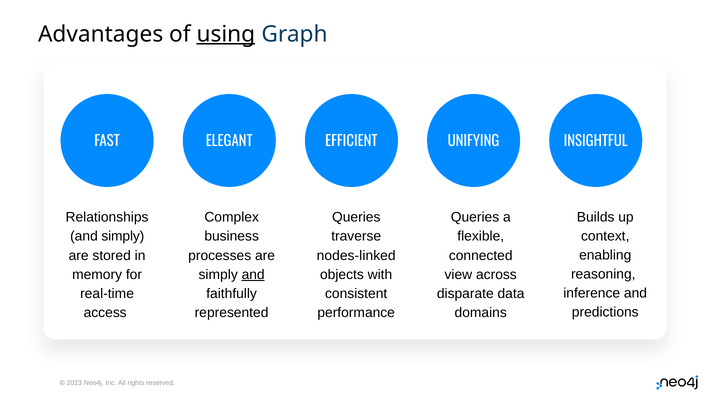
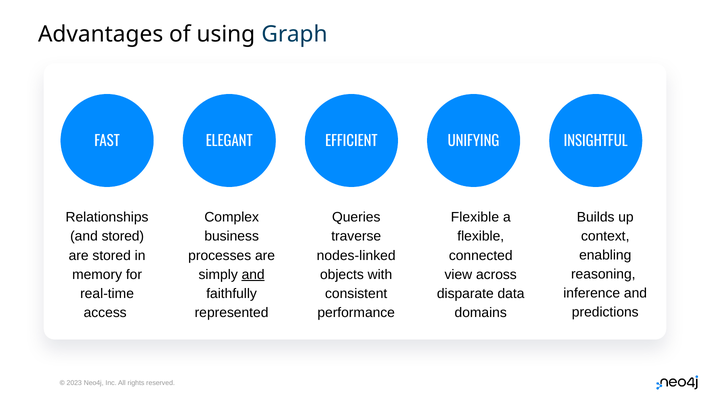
using underline: present -> none (226, 34)
Queries: Queries -> Flexible (475, 218)
and simply: simply -> stored (123, 237)
